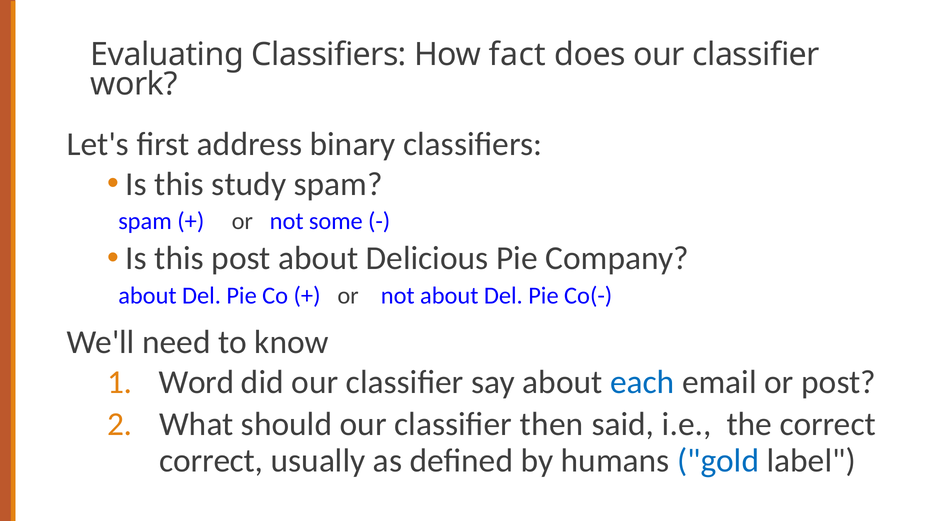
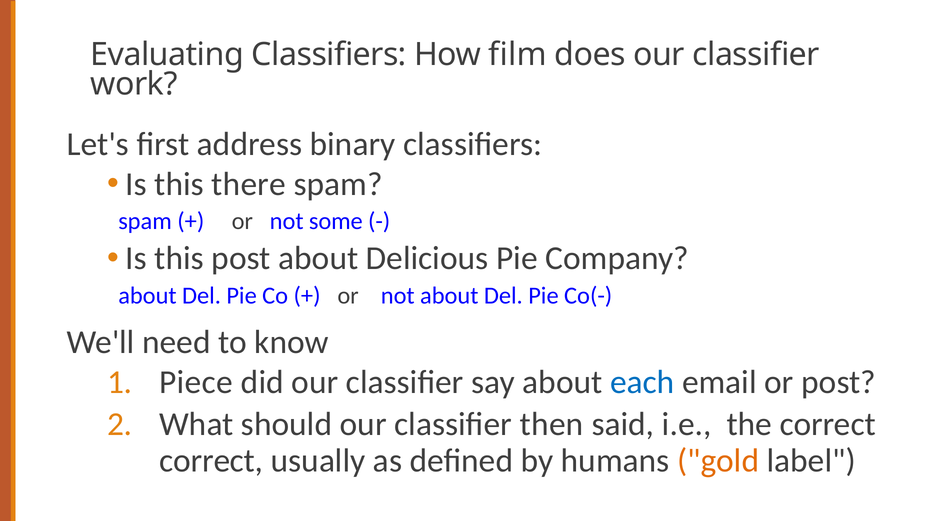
fact: fact -> film (518, 55)
study: study -> there (249, 184)
Word: Word -> Piece (196, 383)
gold colour: blue -> orange (718, 461)
